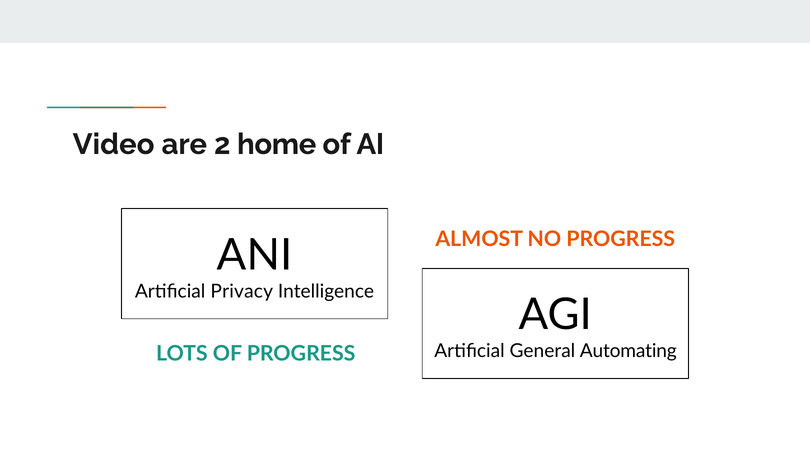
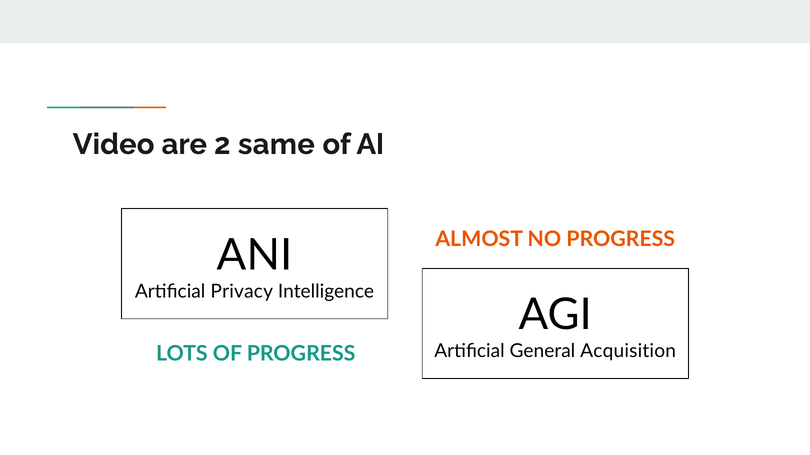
home: home -> same (276, 145)
Automating: Automating -> Acquisition (628, 352)
